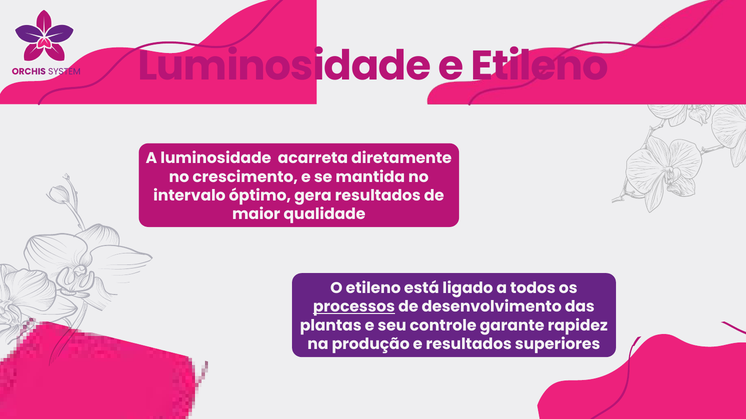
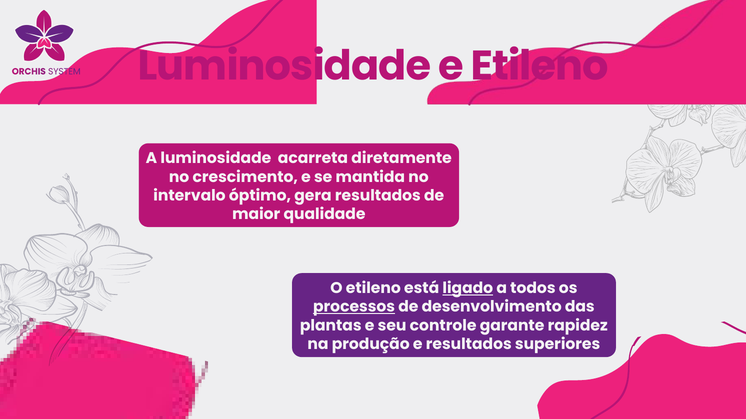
ligado underline: none -> present (468, 289)
